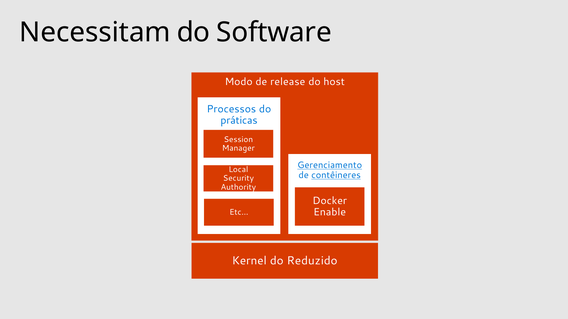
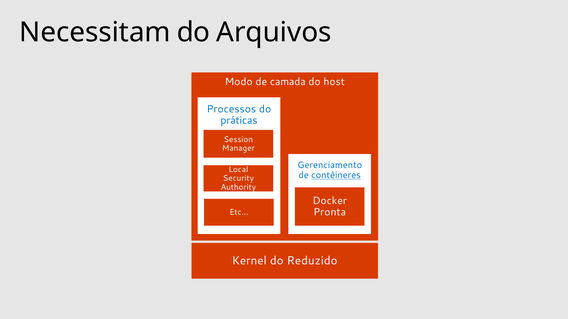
Software: Software -> Arquivos (274, 33)
release: release -> camada (288, 82)
Gerenciamento underline: present -> none (330, 165)
Enable: Enable -> Pronta (330, 212)
